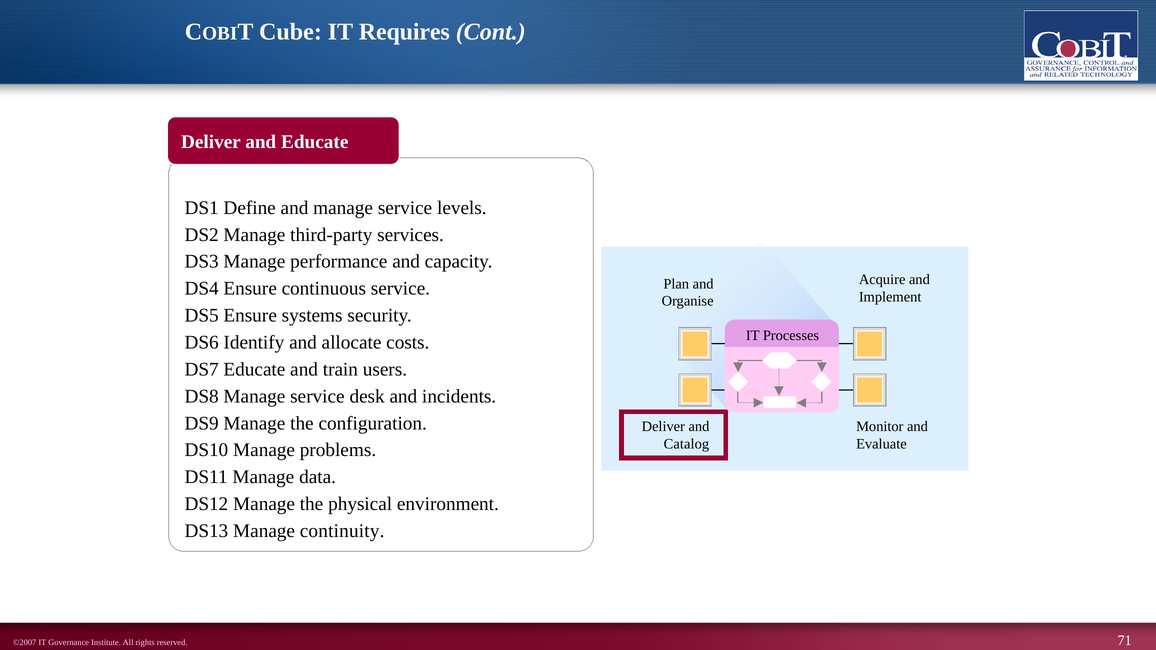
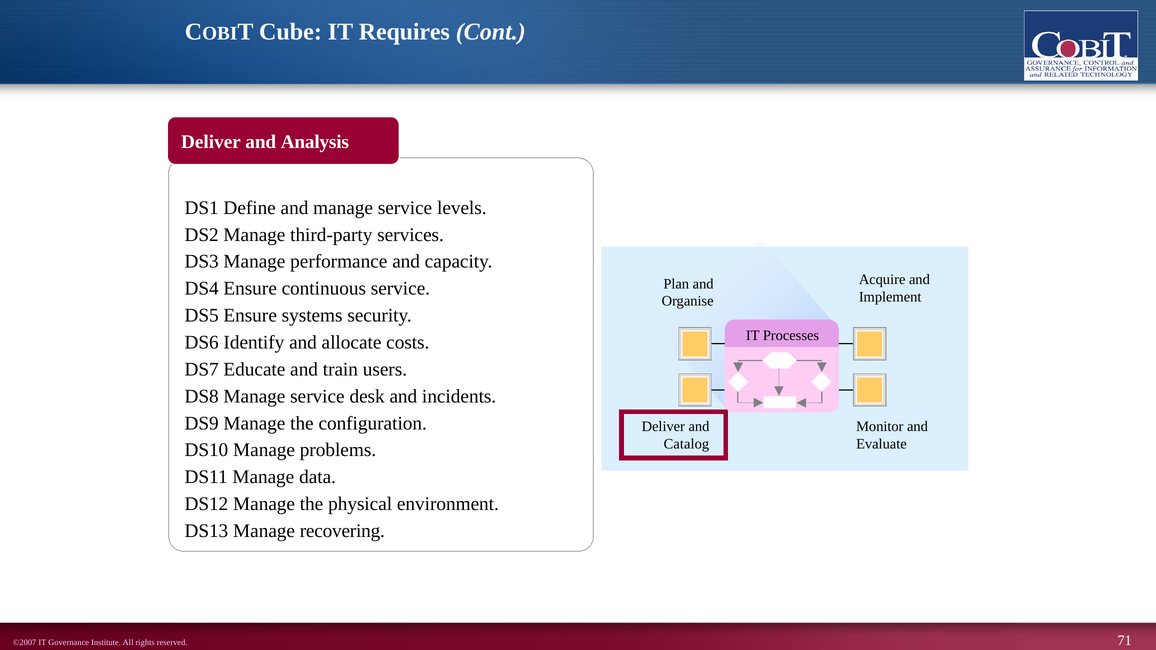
and Educate: Educate -> Analysis (315, 142)
continuity: continuity -> recovering (342, 531)
